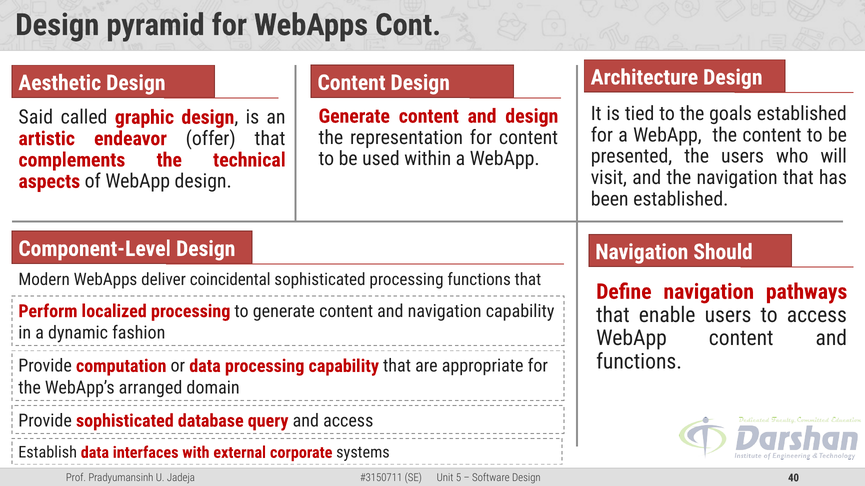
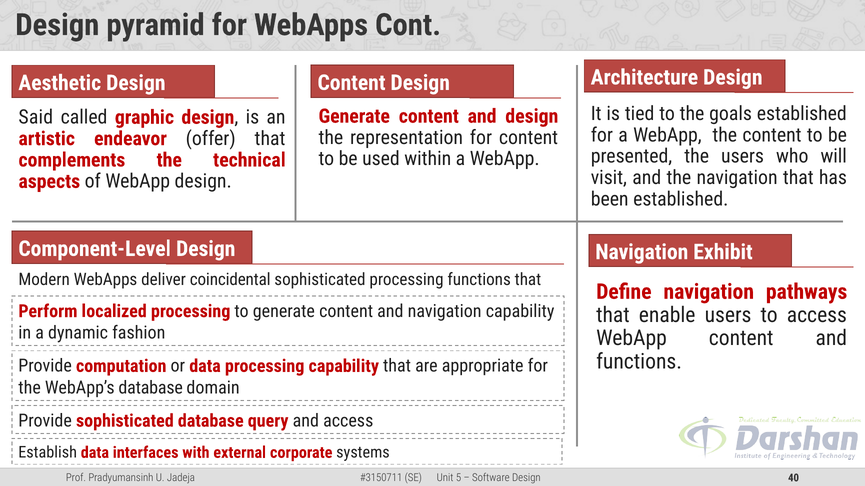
Should: Should -> Exhibit (723, 252)
WebApp’s arranged: arranged -> database (151, 388)
